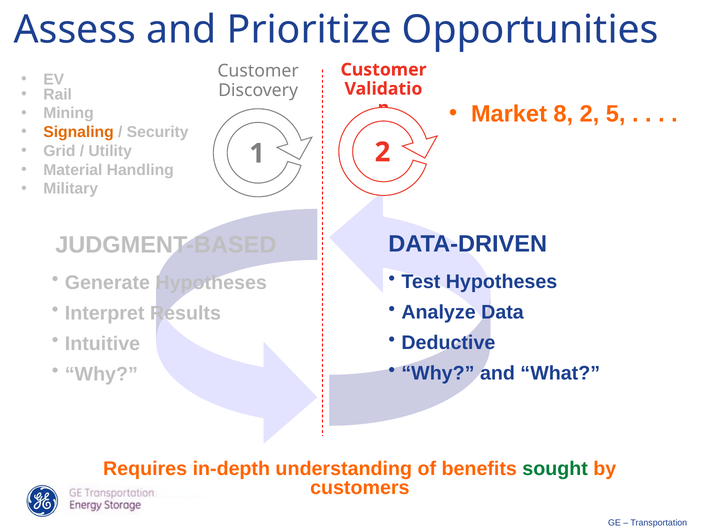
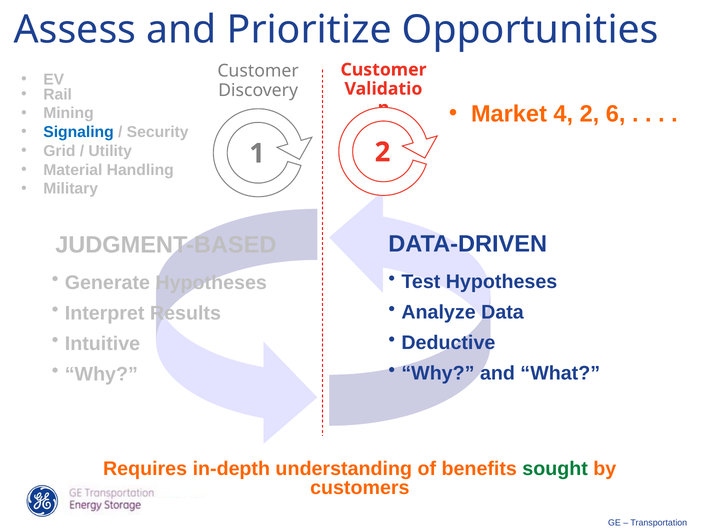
8: 8 -> 4 (563, 114)
5: 5 -> 6 (616, 114)
Signaling colour: orange -> blue (79, 132)
